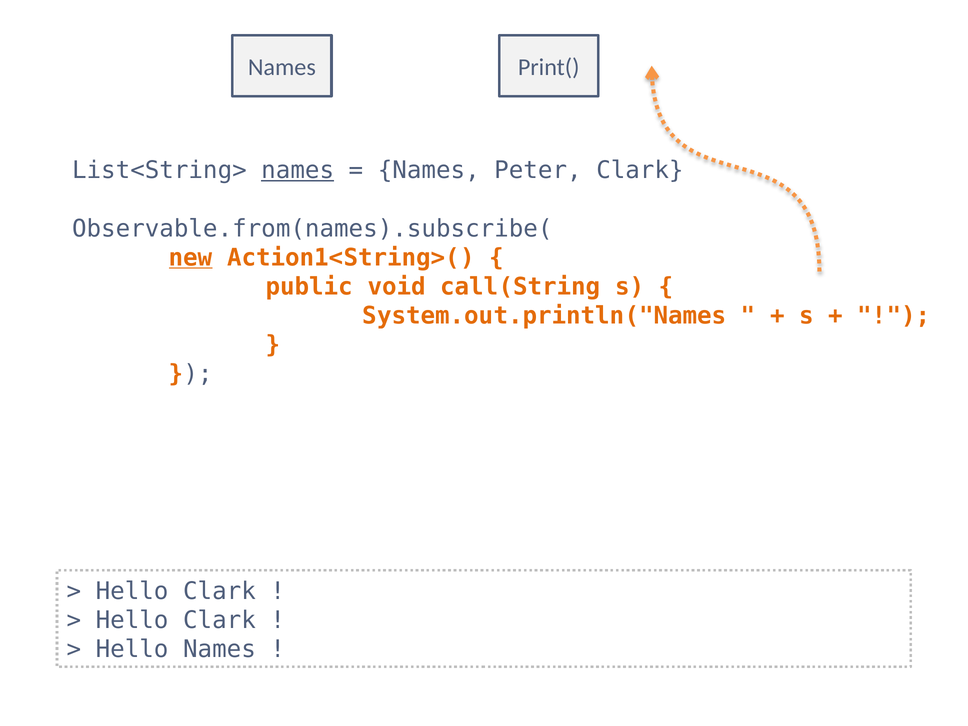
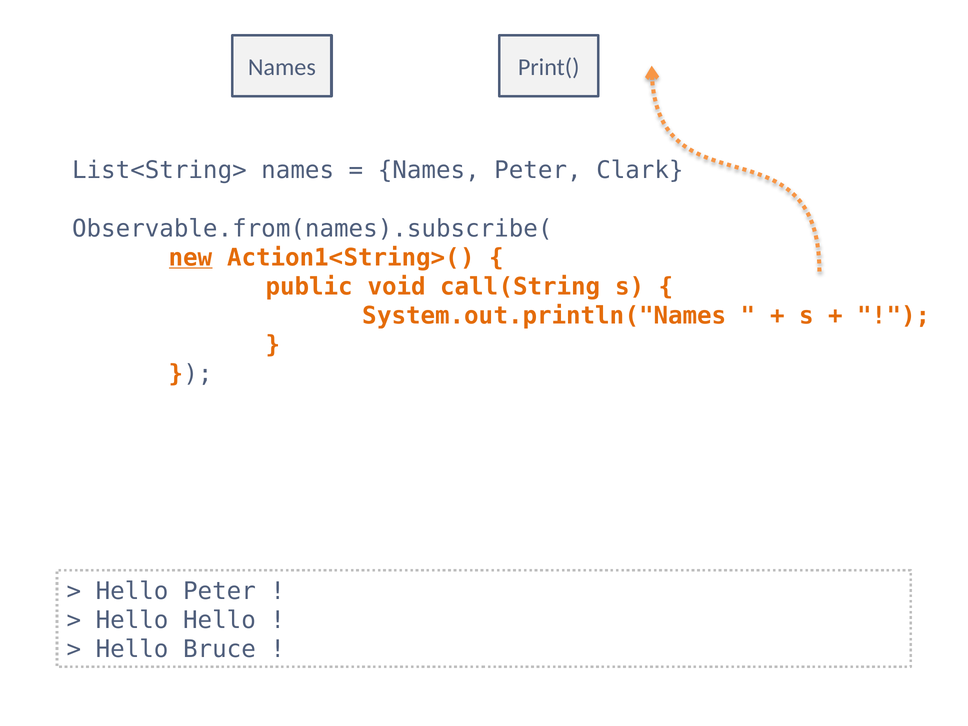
names underline: present -> none (298, 170)
Clark: Clark -> Peter (219, 591)
Clark: Clark -> Hello (219, 620)
Hello Names: Names -> Bruce (219, 649)
